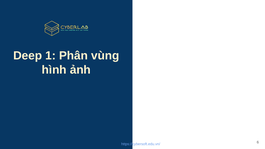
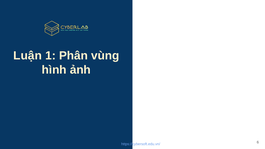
Deep: Deep -> Luận (28, 56)
